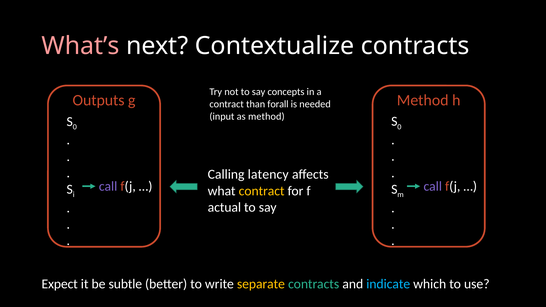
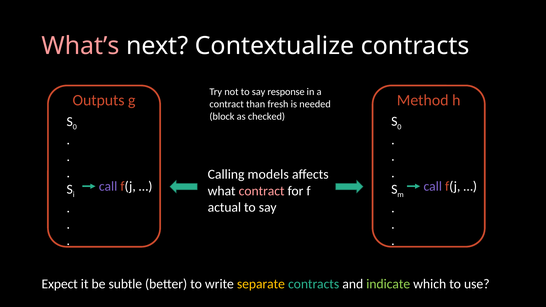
concepts: concepts -> response (286, 92)
forall: forall -> fresh (278, 104)
input: input -> block (222, 116)
as method: method -> checked (266, 116)
latency: latency -> models (268, 175)
contract colour: yellow -> pink (262, 191)
indicate colour: light blue -> light green (388, 284)
